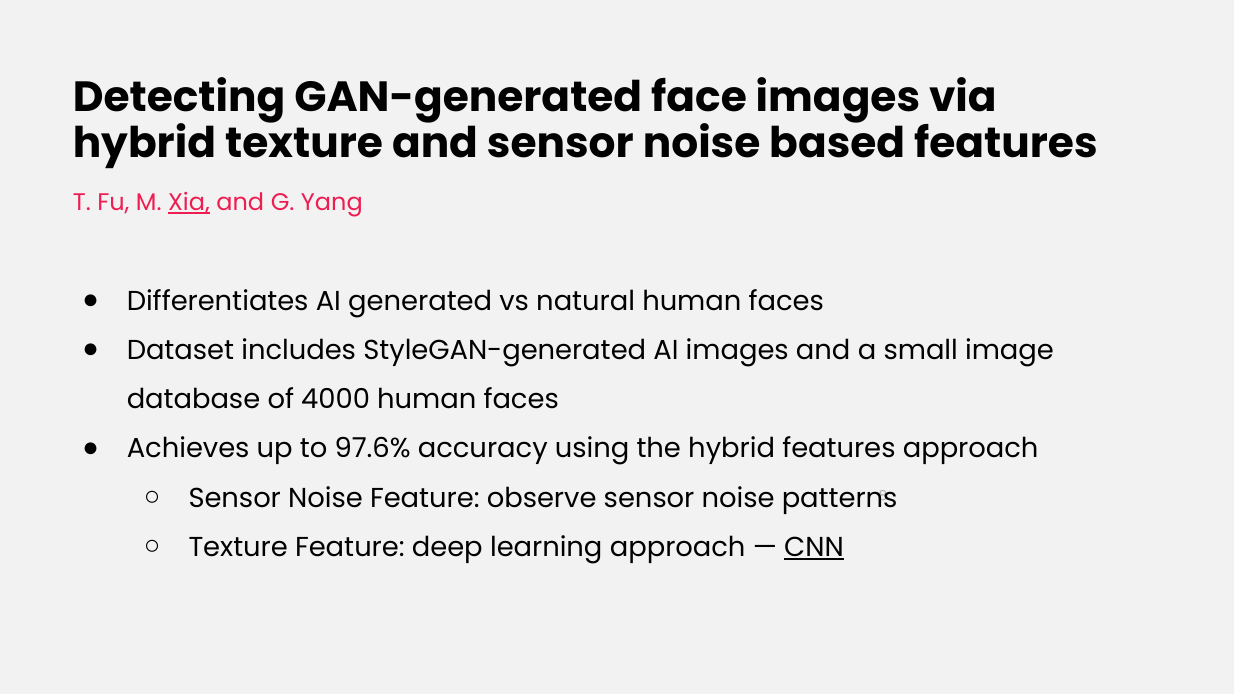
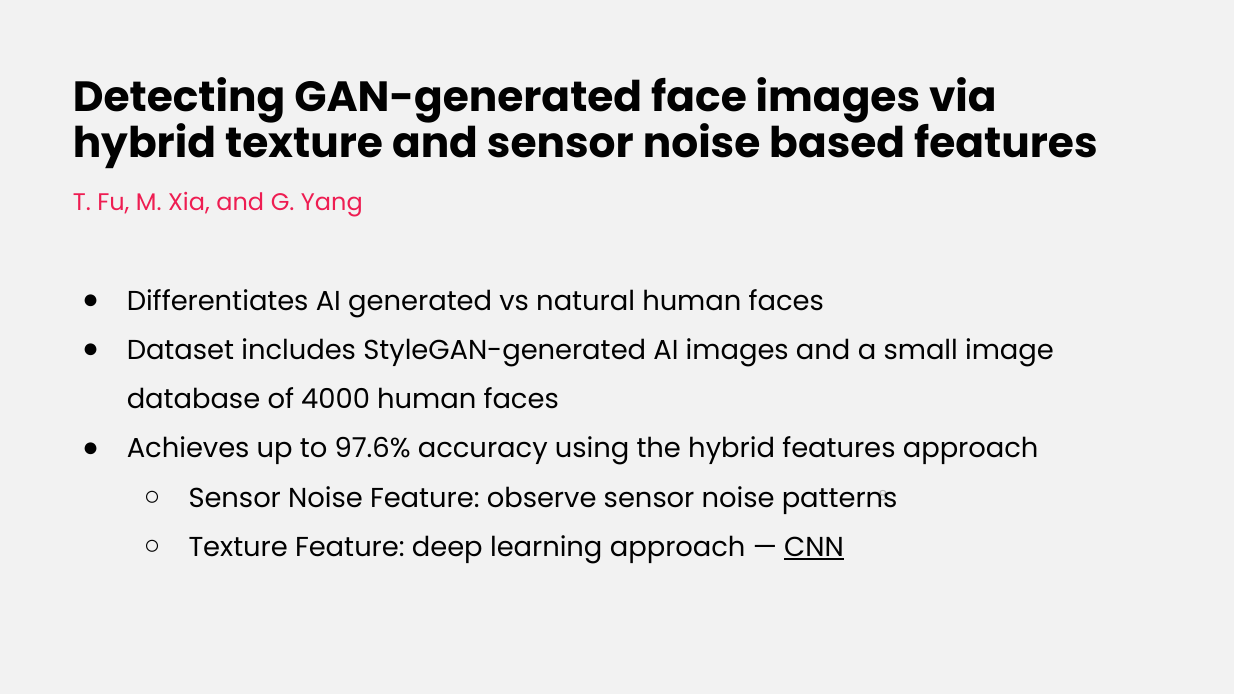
Xia underline: present -> none (189, 203)
